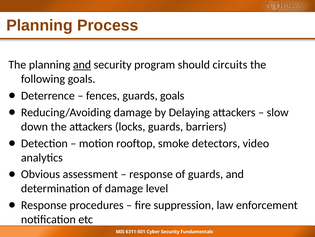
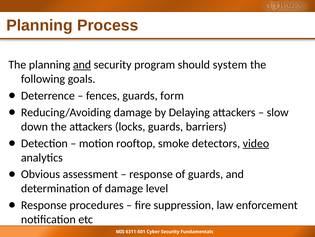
circuits: circuits -> system (230, 65)
guards goals: goals -> form (172, 95)
video underline: none -> present (256, 143)
